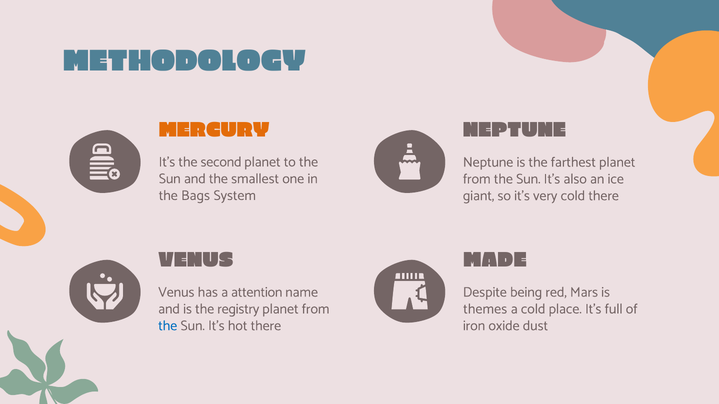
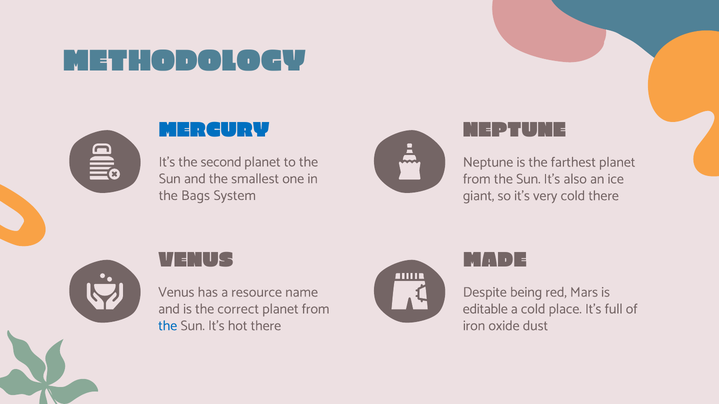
MERCURY colour: orange -> blue (214, 130)
attention: attention -> resource (257, 292)
registry: registry -> correct (238, 309)
themes: themes -> editable (485, 309)
